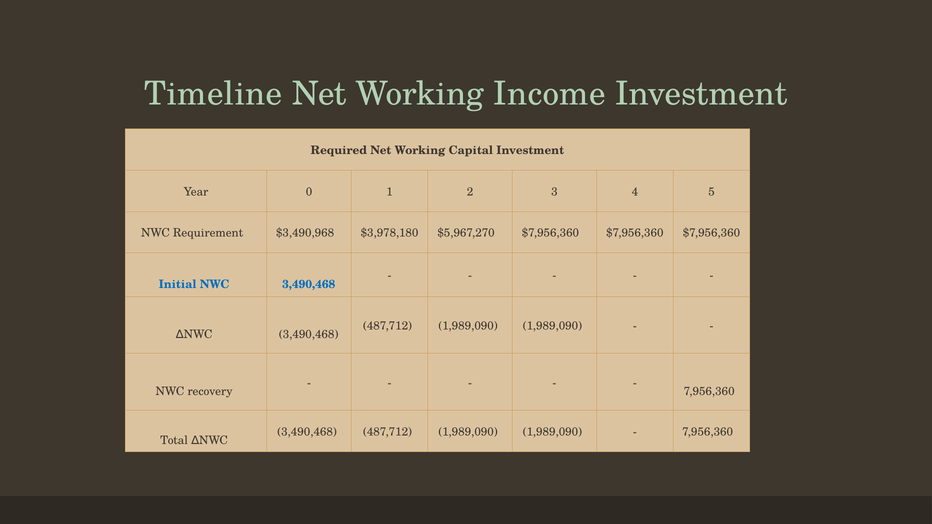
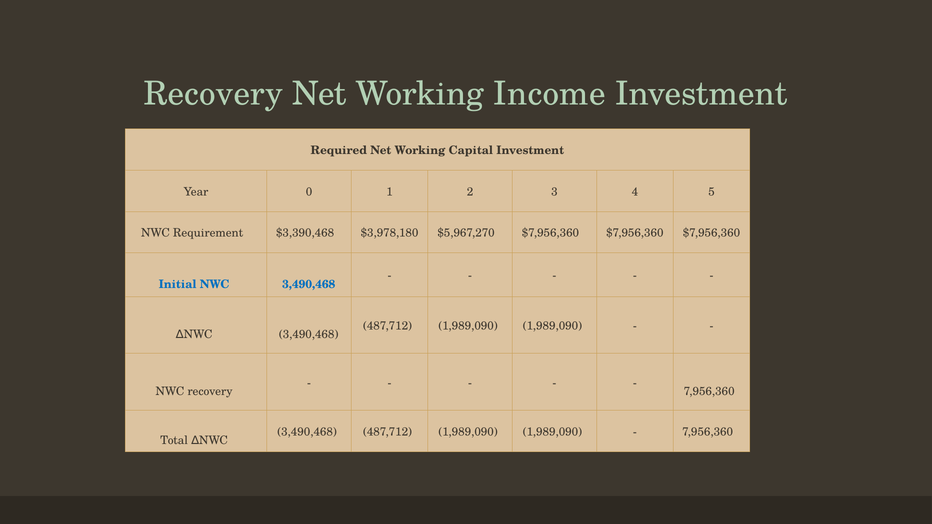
Timeline: Timeline -> Recovery (213, 94)
$3,490,968: $3,490,968 -> $3,390,468 (305, 233)
